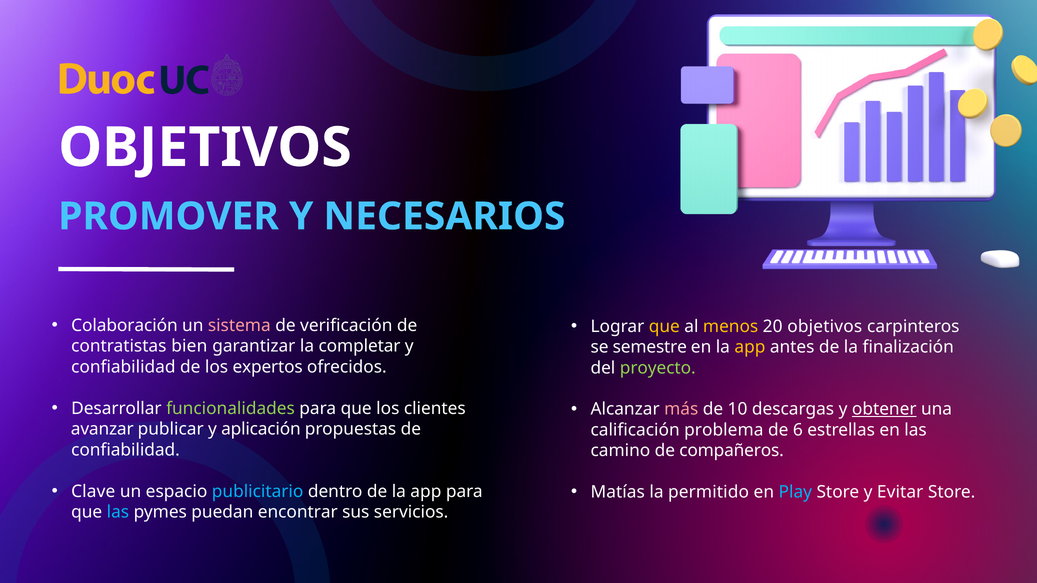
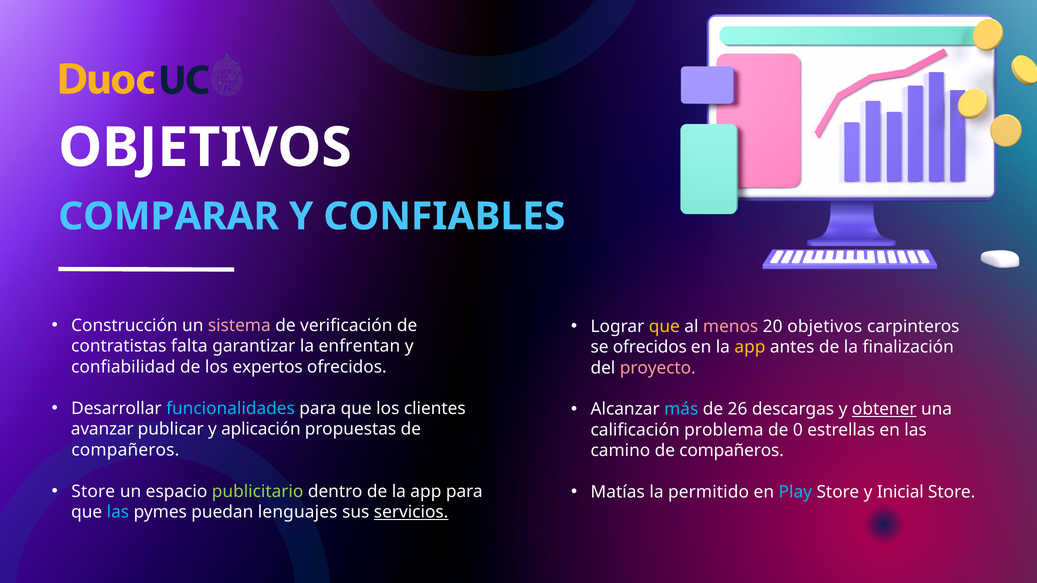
PROMOVER: PROMOVER -> COMPARAR (169, 217)
NECESARIOS: NECESARIOS -> CONFIABLES (444, 217)
Colaboración: Colaboración -> Construcción (124, 326)
menos colour: yellow -> pink (731, 327)
bien: bien -> falta (189, 346)
completar: completar -> enfrentan (359, 346)
se semestre: semestre -> ofrecidos (650, 347)
proyecto colour: light green -> pink (658, 368)
funcionalidades colour: light green -> light blue (230, 409)
más colour: pink -> light blue (681, 409)
10: 10 -> 26 (738, 409)
6: 6 -> 0 (798, 430)
confiabilidad: confiabilidad -> compañeros (125, 450)
Clave: Clave -> Store (93, 492)
publicitario colour: light blue -> light green (258, 492)
Evitar: Evitar -> Inicial (900, 492)
encontrar: encontrar -> lenguajes (298, 512)
servicios underline: none -> present (411, 512)
